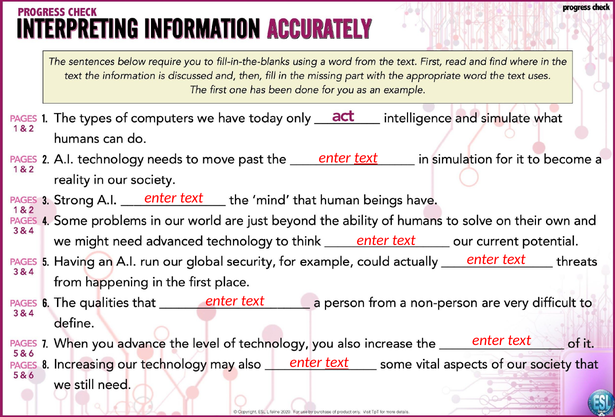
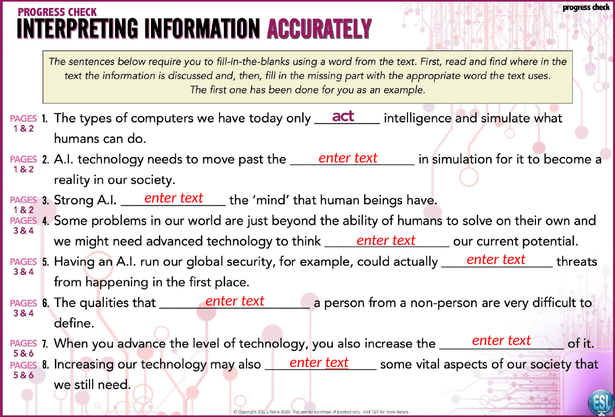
text underline: present -> none (366, 158)
